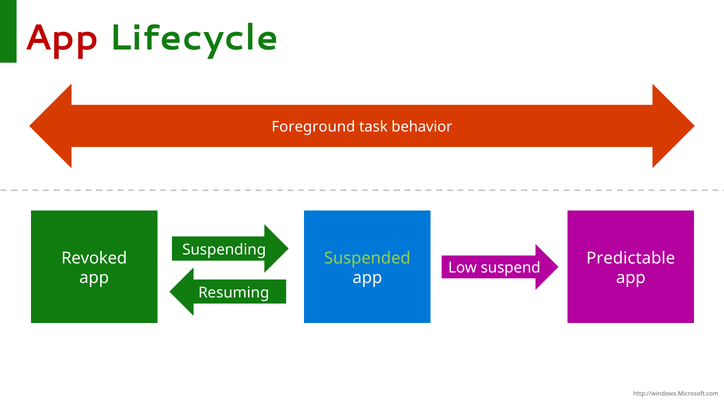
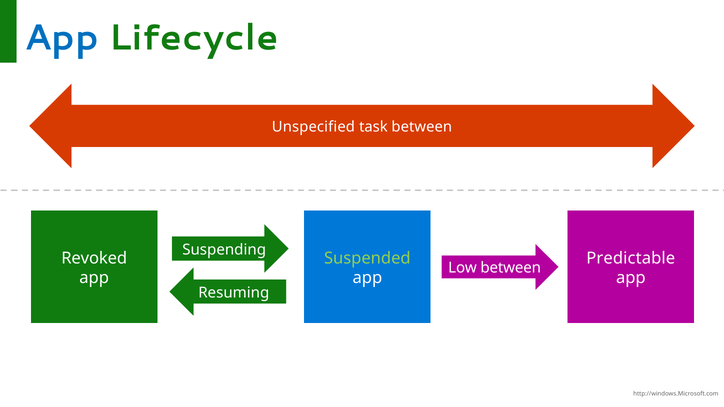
App colour: red -> blue (61, 38)
Foreground: Foreground -> Unspecified (313, 127)
task behavior: behavior -> between (422, 127)
Low suspend: suspend -> between (511, 268)
